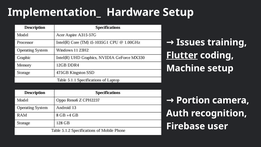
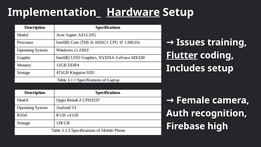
Hardware underline: none -> present (133, 12)
Machine: Machine -> Includes (186, 68)
Portion: Portion -> Female (193, 100)
user: user -> high (218, 126)
